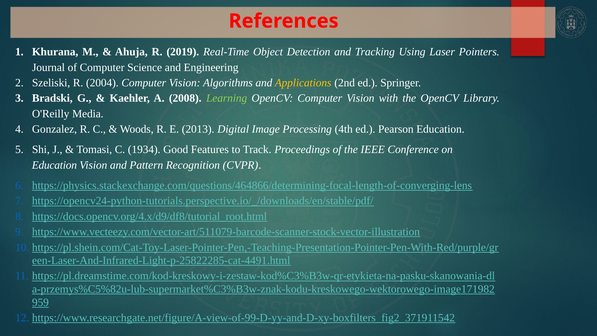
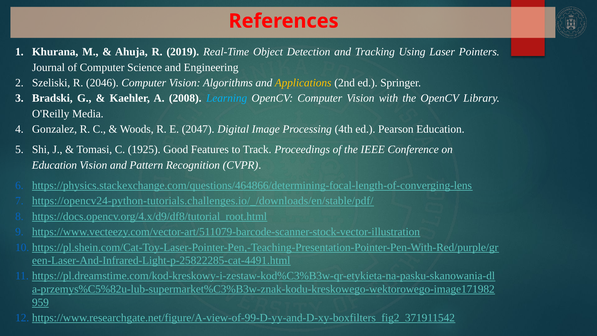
2004: 2004 -> 2046 (102, 83)
Learning colour: light green -> light blue (227, 98)
2013: 2013 -> 2047 (198, 129)
1934: 1934 -> 1925 (144, 150)
https://opencv24-python-tutorials.perspective.io/_/downloads/en/stable/pdf/: https://opencv24-python-tutorials.perspective.io/_/downloads/en/stable/pdf/ -> https://opencv24-python-tutorials.challenges.io/_/downloads/en/stable/pdf/ (203, 201)
